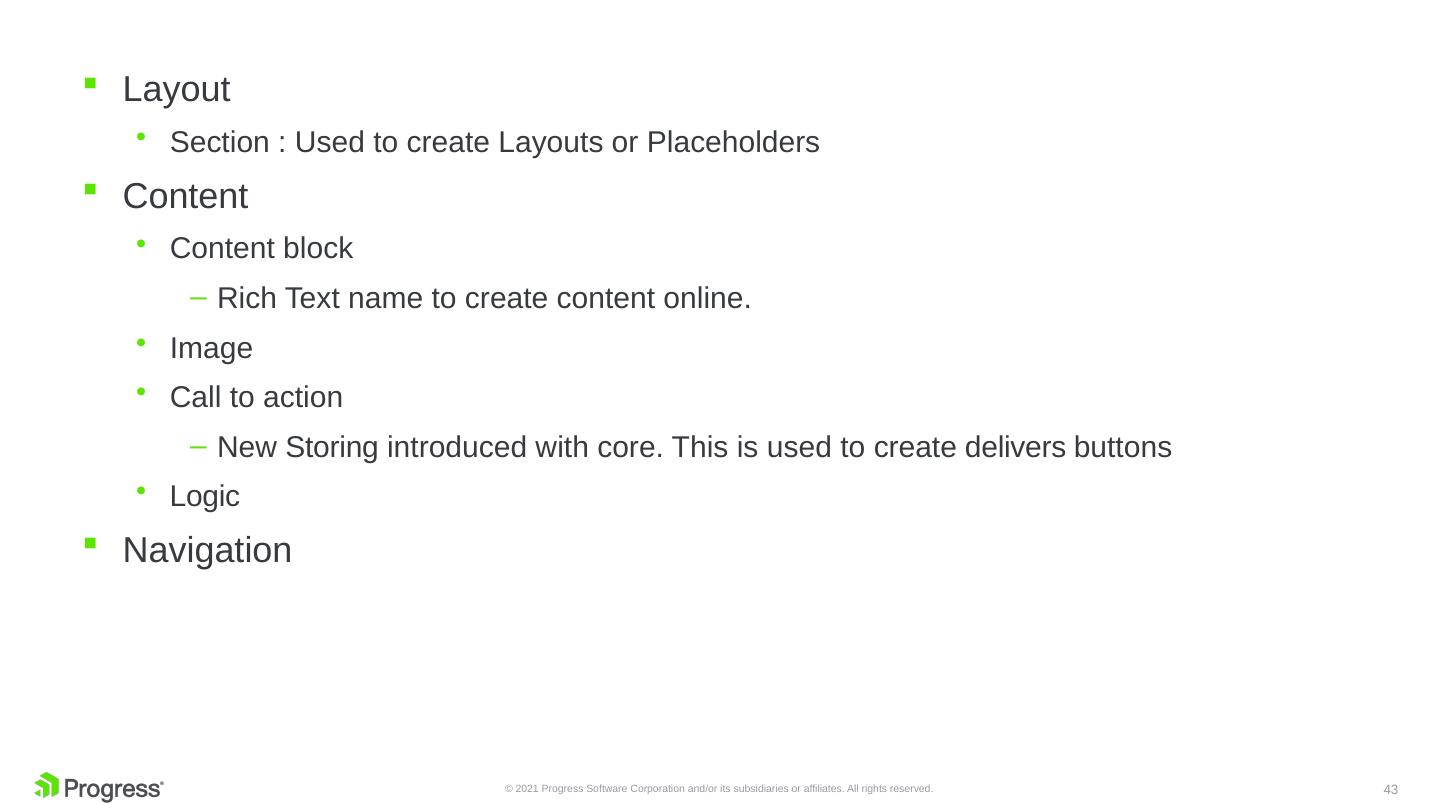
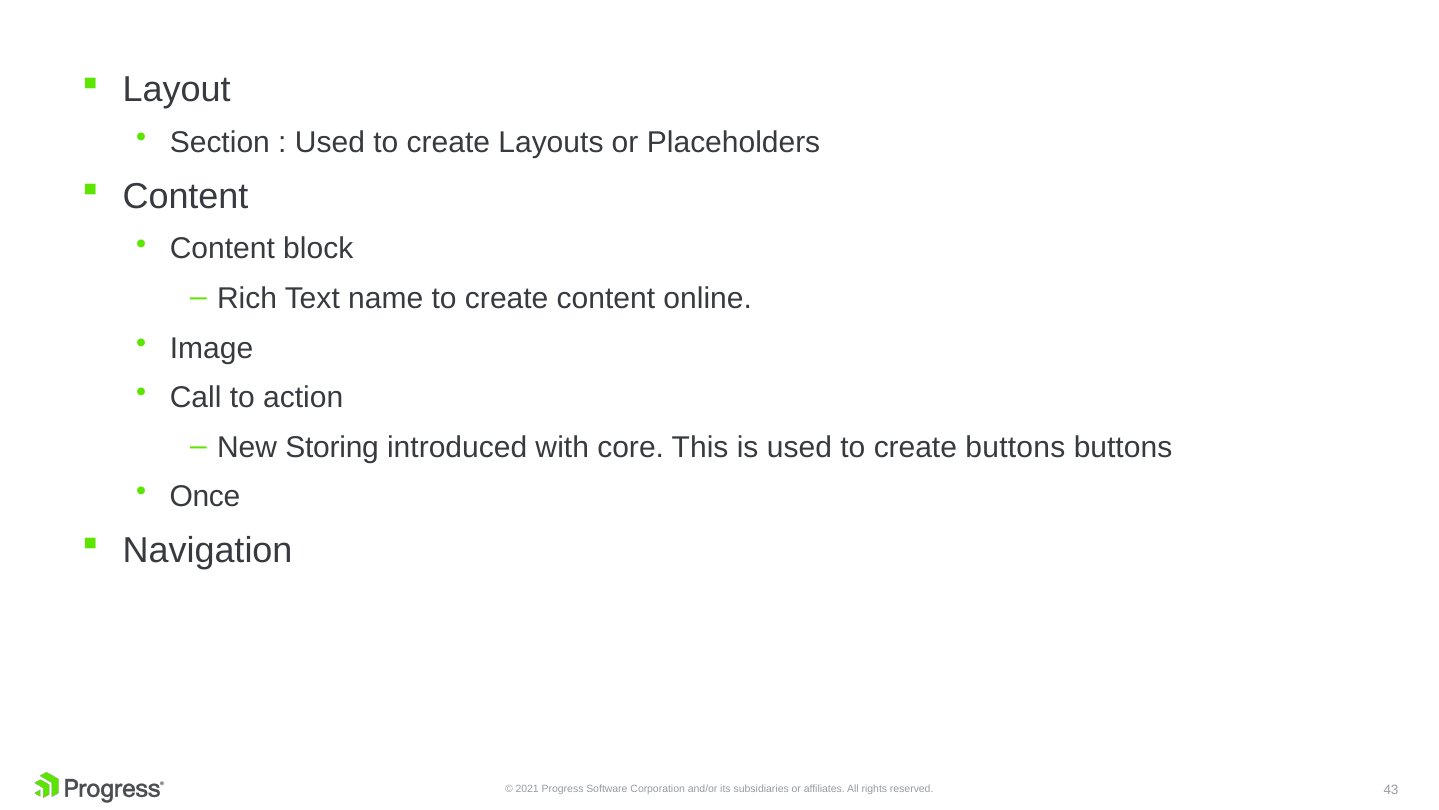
create delivers: delivers -> buttons (1015, 447)
Logic: Logic -> Once (205, 496)
